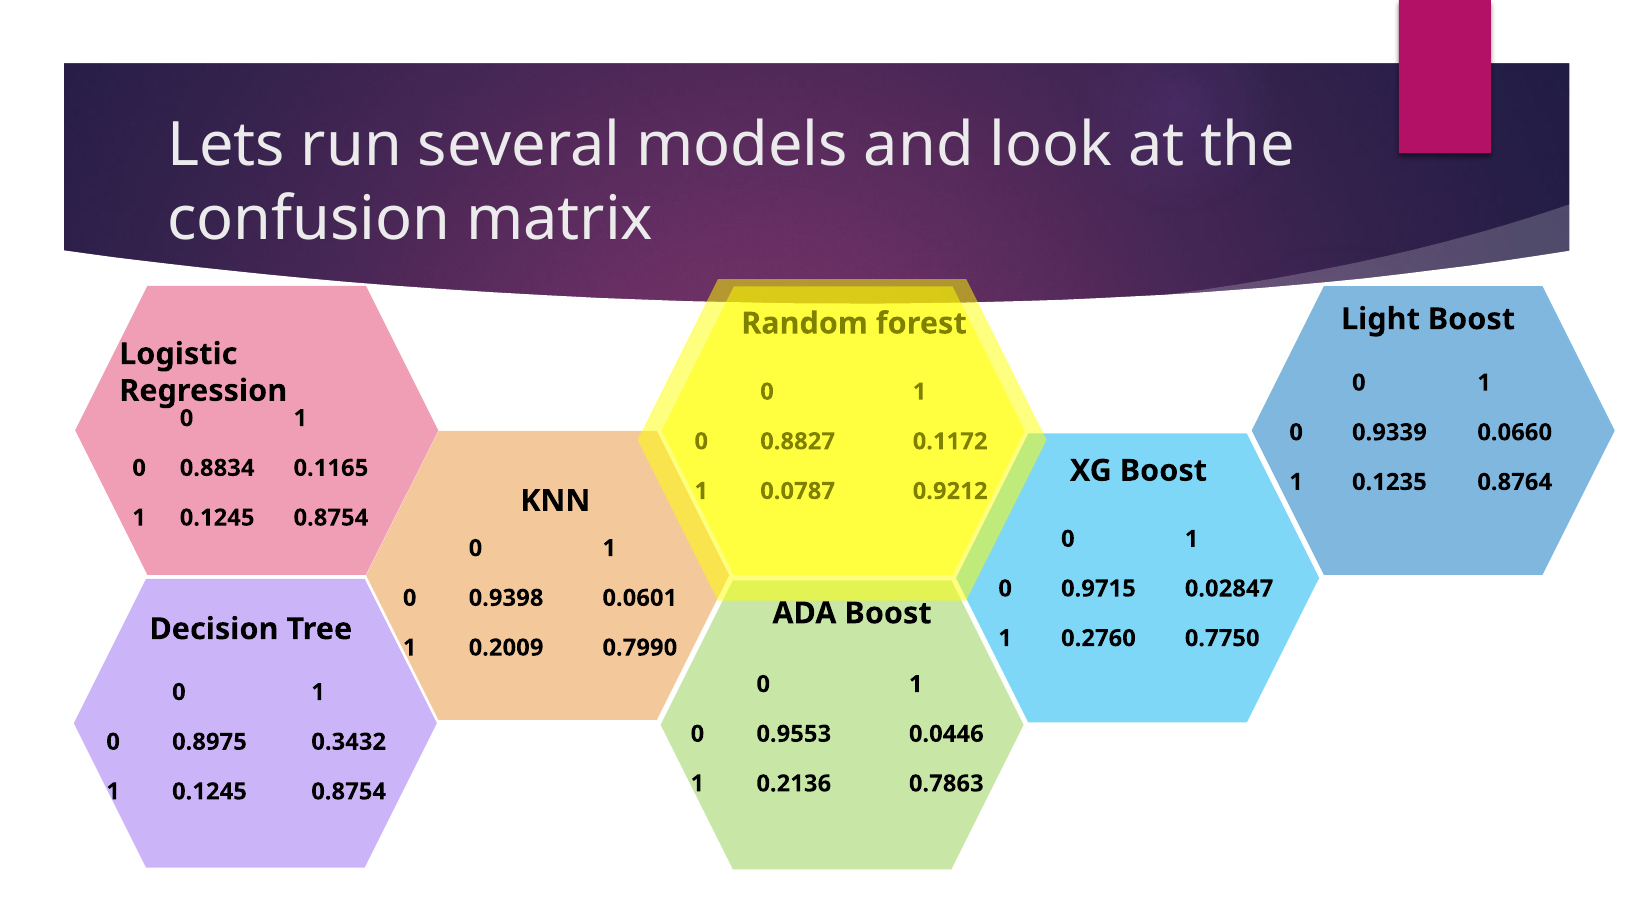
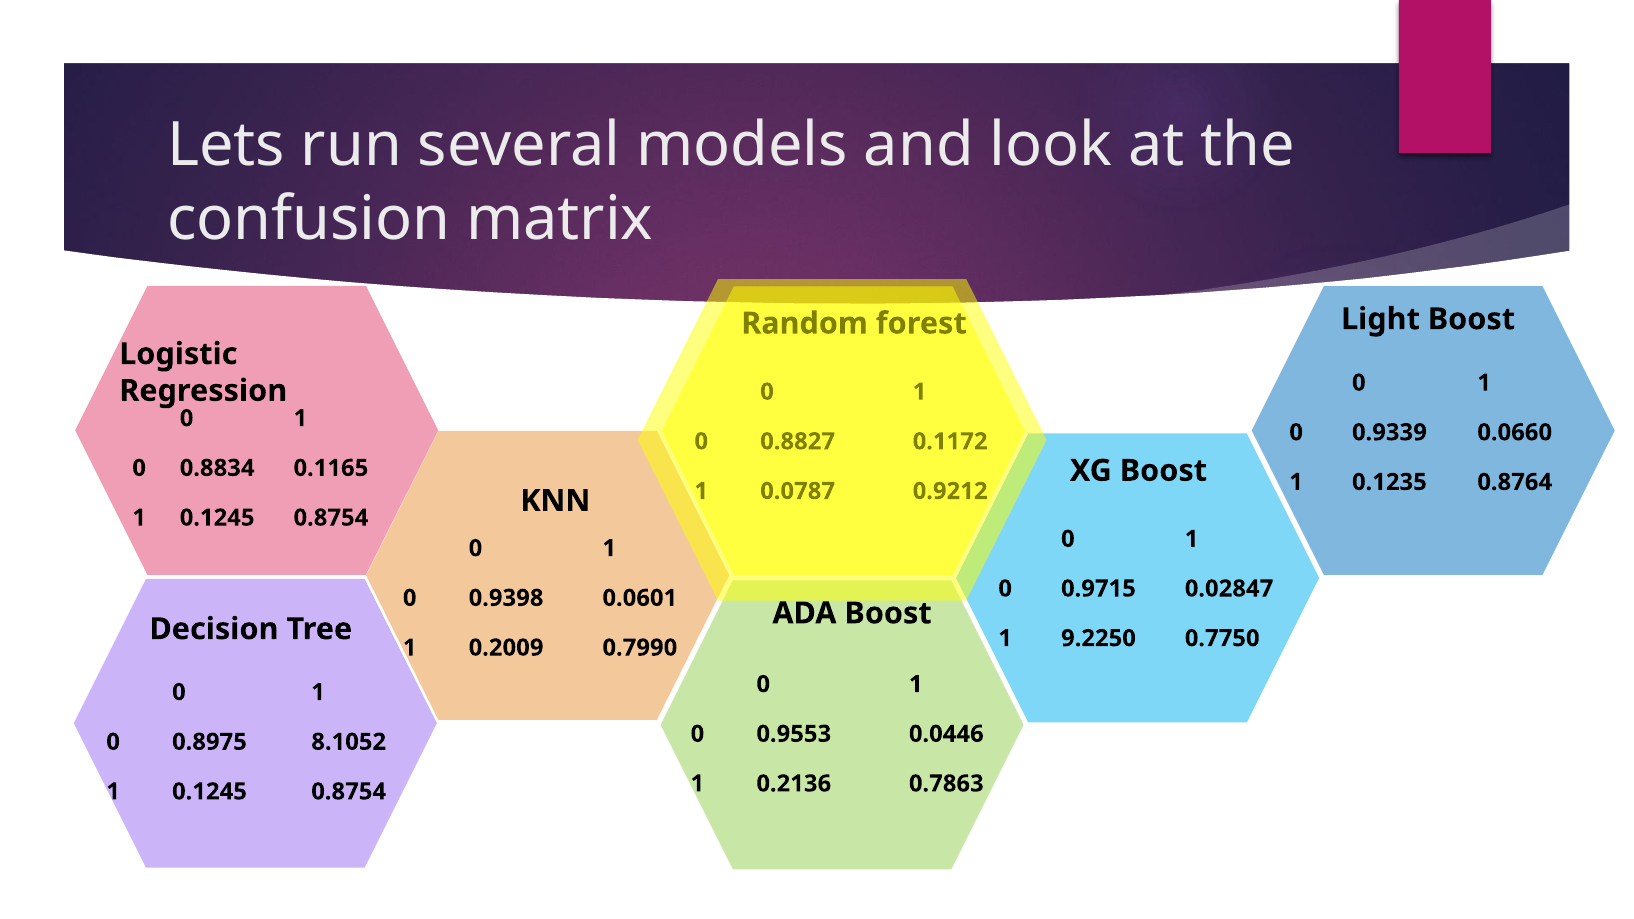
0.2760: 0.2760 -> 9.2250 (1098, 638)
0.3432: 0.3432 -> 8.1052 (349, 742)
